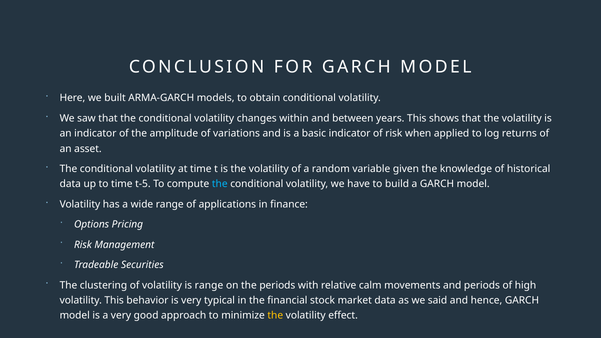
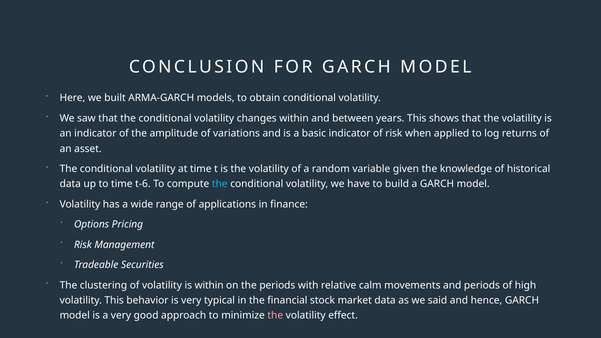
t-5: t-5 -> t-6 (143, 184)
is range: range -> within (209, 285)
the colour: yellow -> pink (275, 316)
